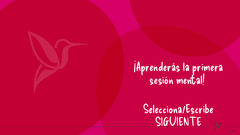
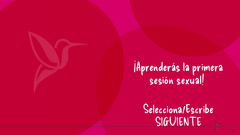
mental: mental -> sexual (190, 80)
